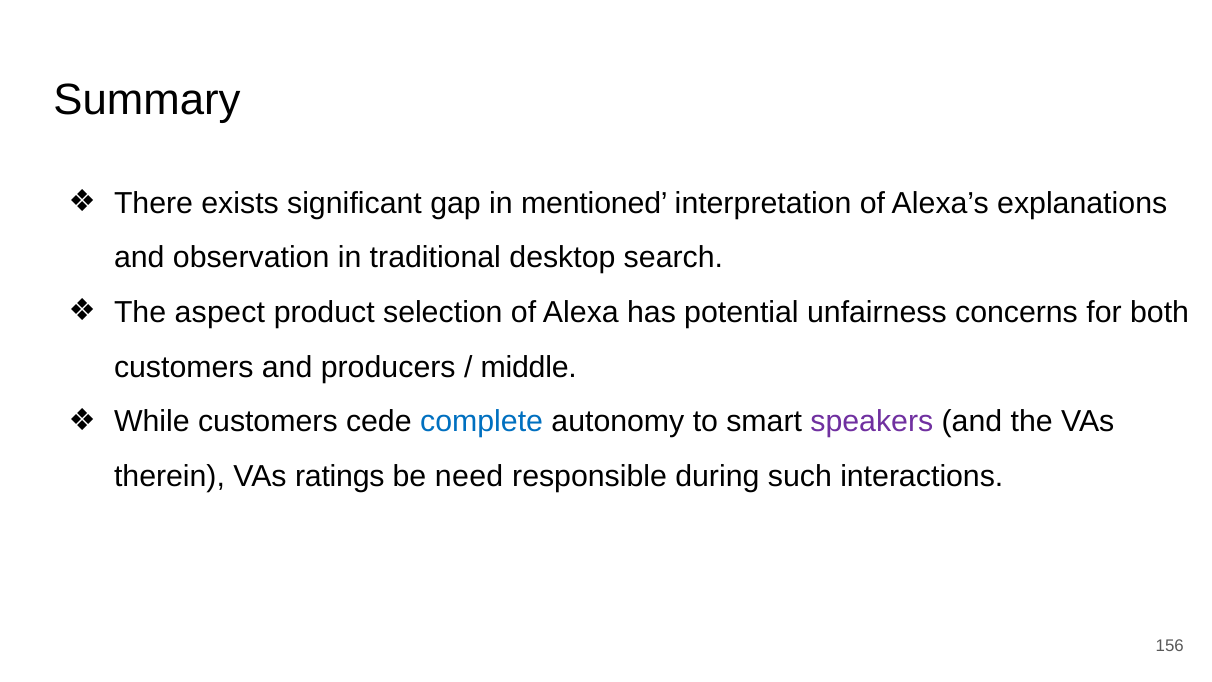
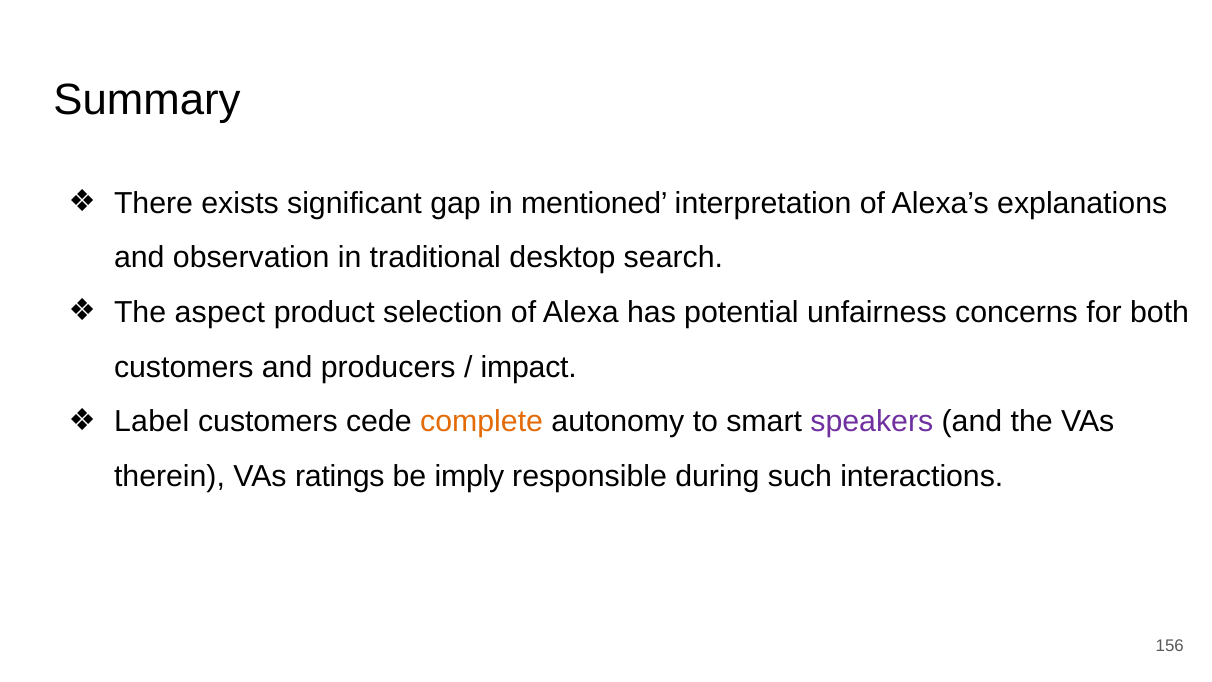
middle: middle -> impact (529, 367)
While: While -> Label (152, 422)
complete colour: blue -> orange (482, 422)
need: need -> imply (469, 476)
